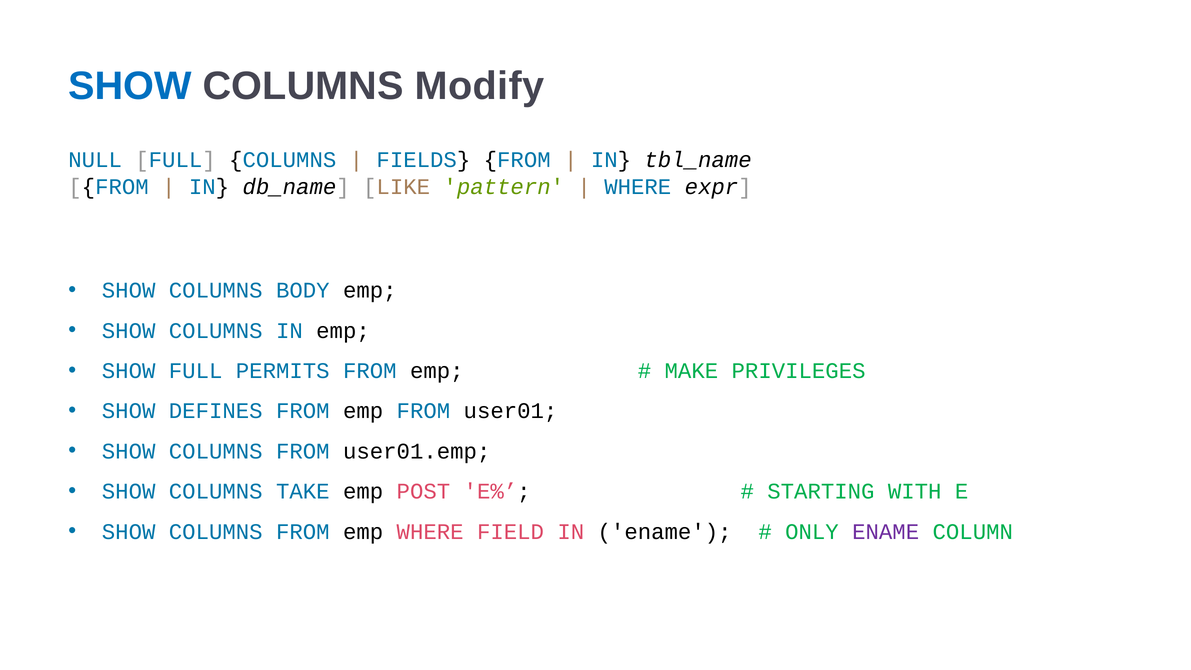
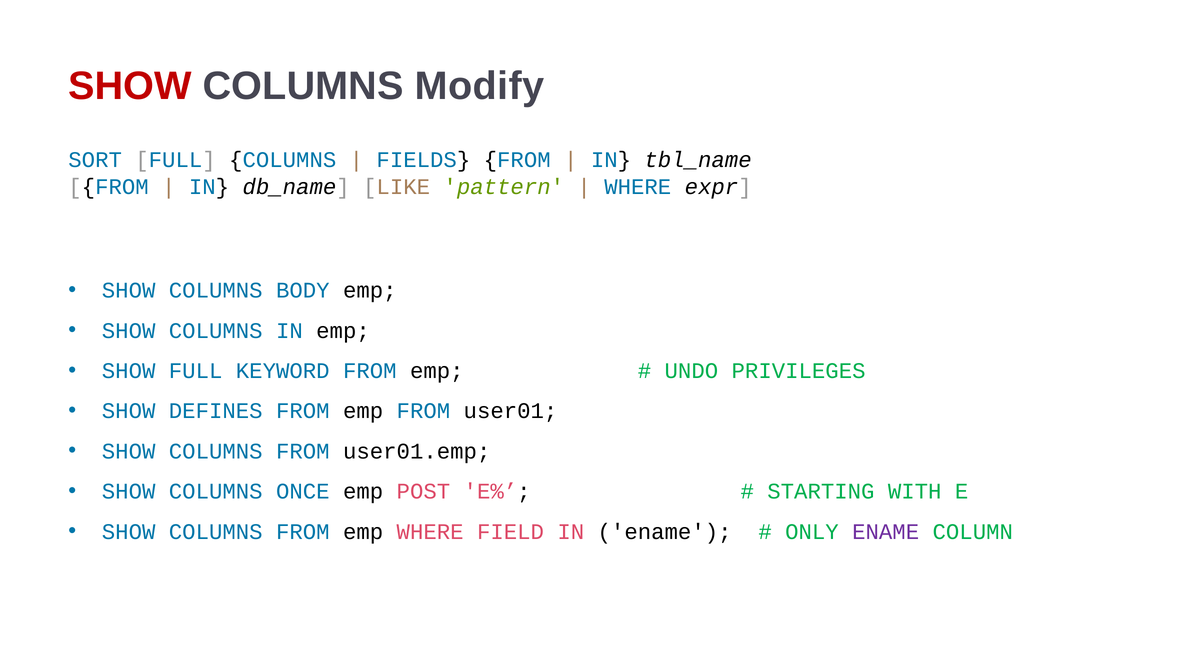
SHOW colour: blue -> red (130, 86)
NULL: NULL -> SORT (95, 160)
PERMITS: PERMITS -> KEYWORD (283, 371)
MAKE: MAKE -> UNDO (691, 371)
TAKE: TAKE -> ONCE (303, 491)
